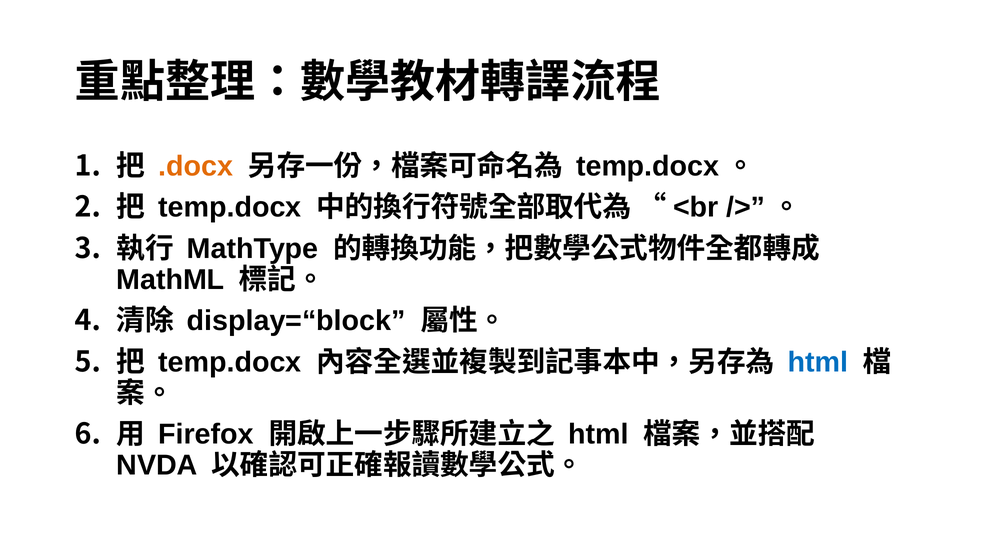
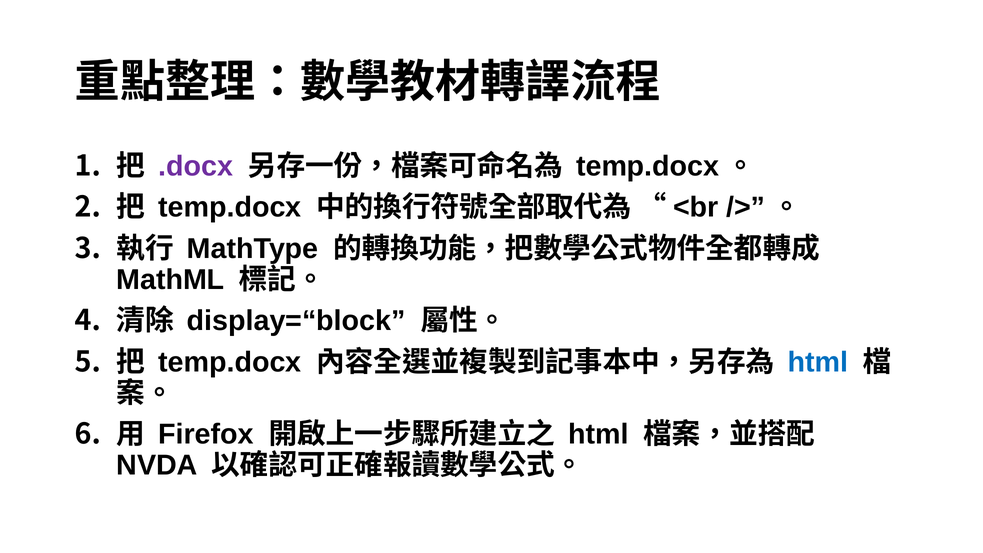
.docx colour: orange -> purple (196, 166)
